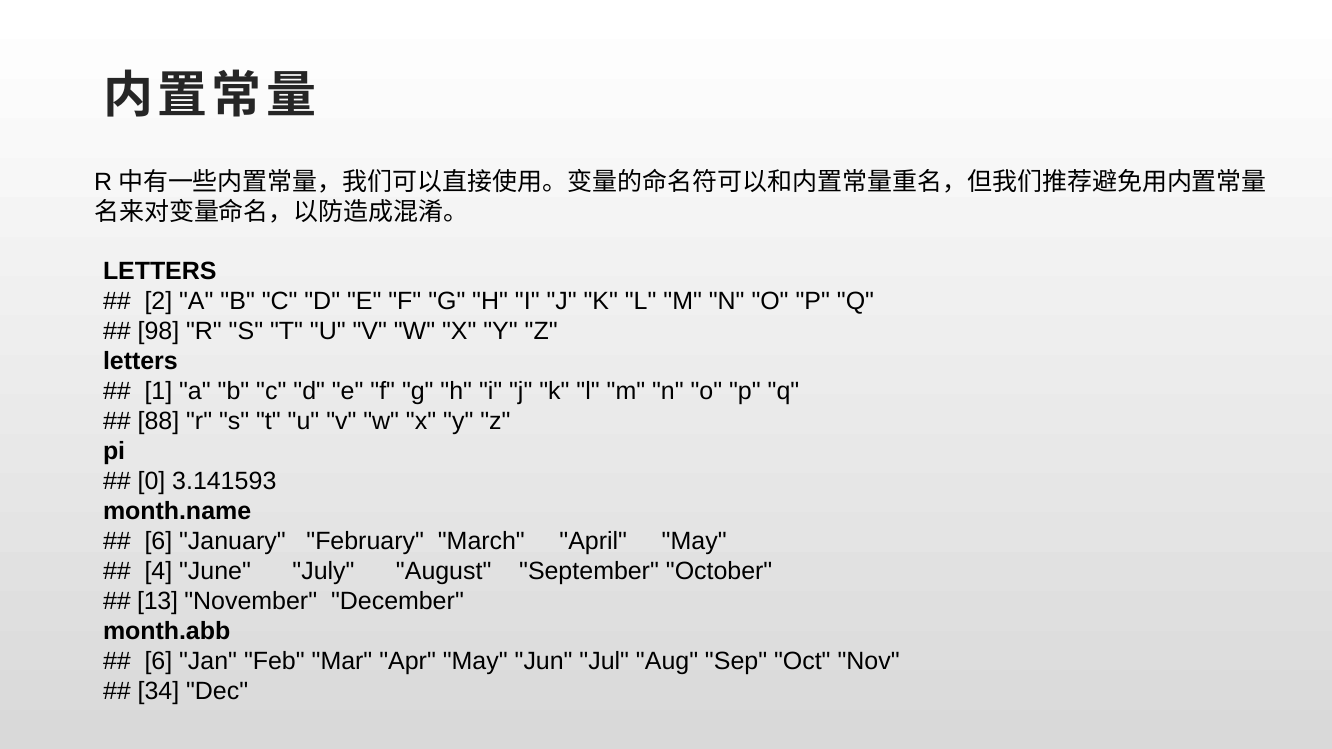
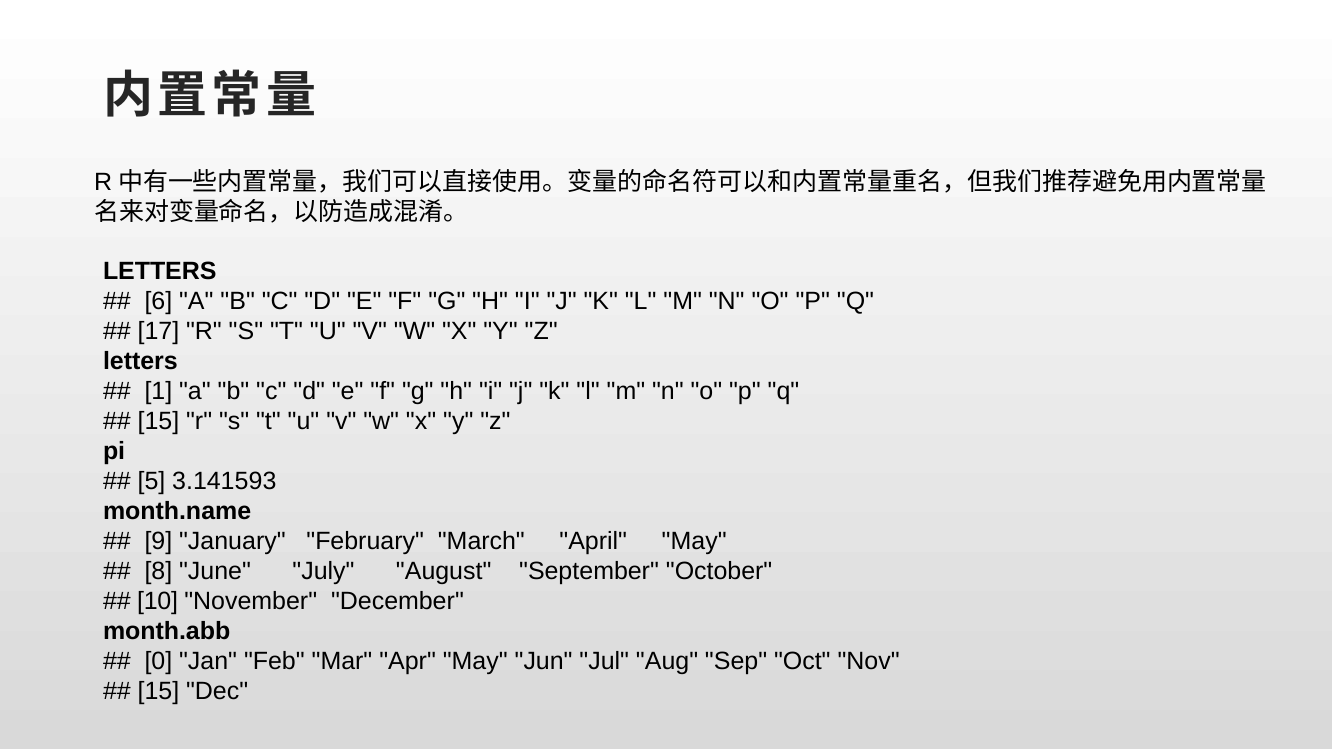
2: 2 -> 6 (158, 302)
98: 98 -> 17 (158, 332)
88: 88 -> 15 (158, 421)
0: 0 -> 5 (151, 481)
6: 6 -> 9 (158, 541)
4: 4 -> 8 (158, 571)
13: 13 -> 10 (158, 601)
6: 6 -> 0 (158, 661)
34: 34 -> 15 (158, 691)
